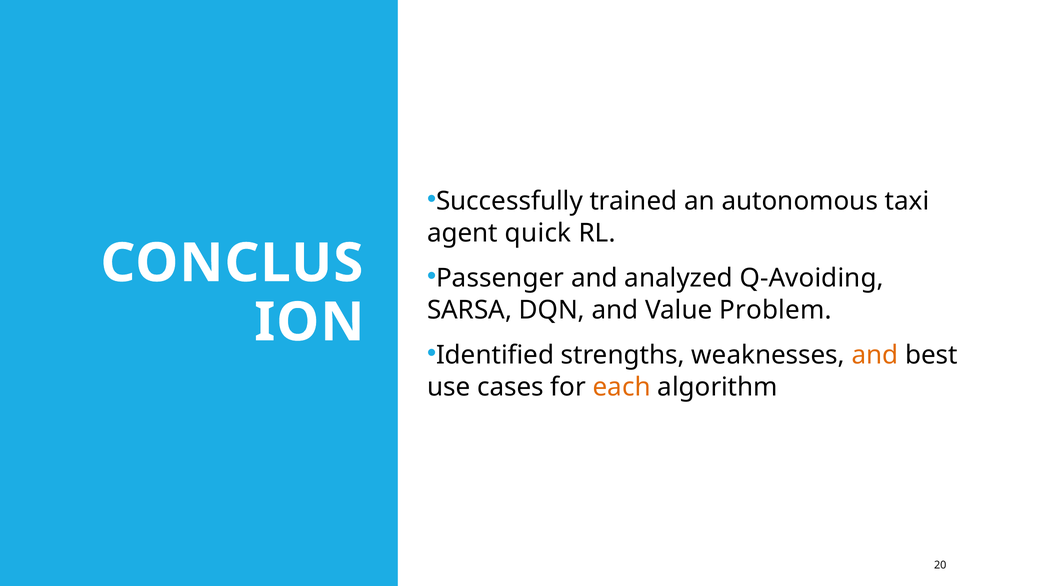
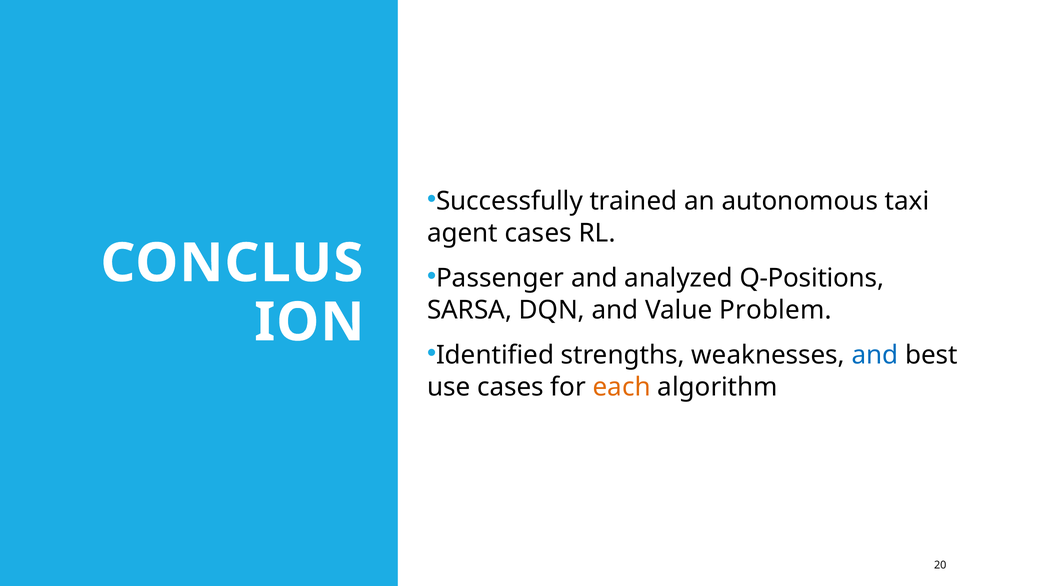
agent quick: quick -> cases (538, 233)
Q-Avoiding: Q-Avoiding -> Q-Positions (812, 278)
and colour: orange -> blue (875, 355)
